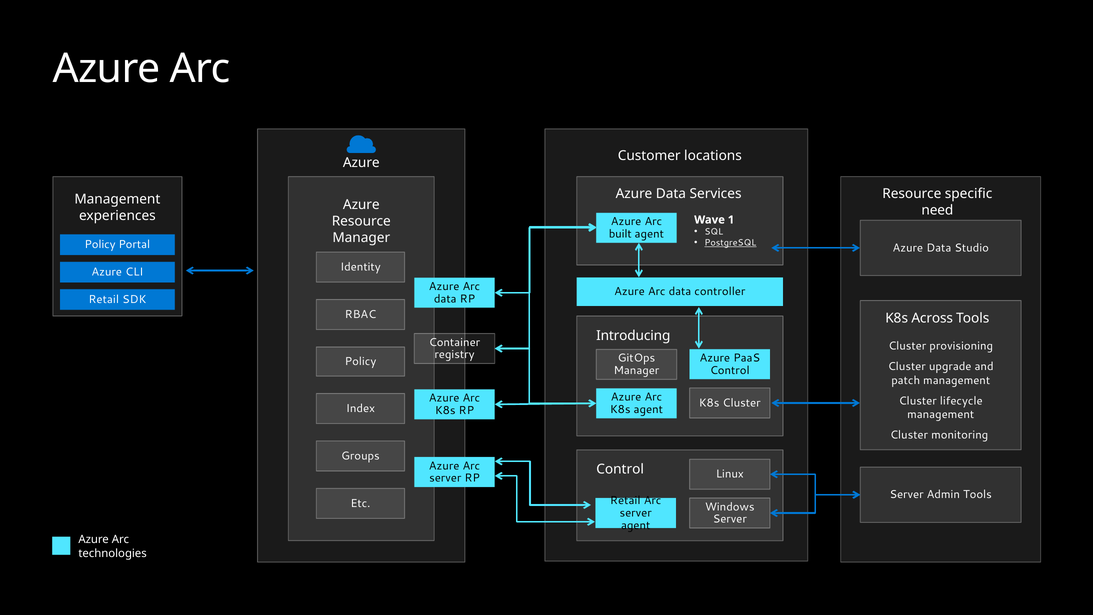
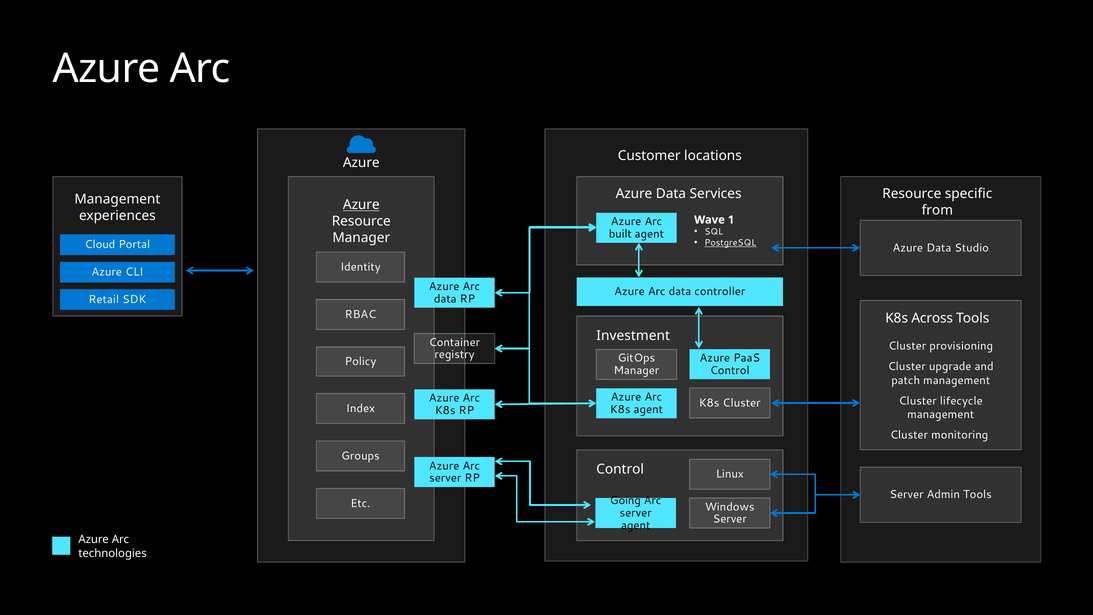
Azure underline: none -> present (361, 205)
need: need -> from (937, 210)
Policy: Policy -> Cloud (100, 245)
Introducing: Introducing -> Investment (633, 335)
Retail: Retail -> Going (625, 500)
